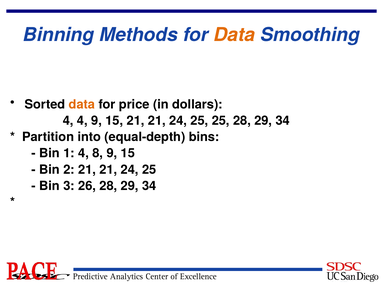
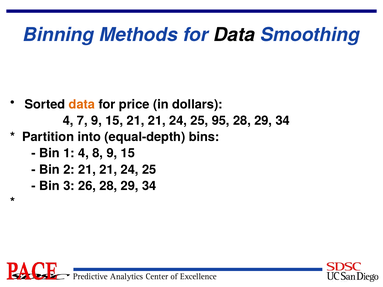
Data colour: orange -> black (234, 35)
4 4: 4 -> 7 (82, 121)
25 25: 25 -> 95 (221, 121)
